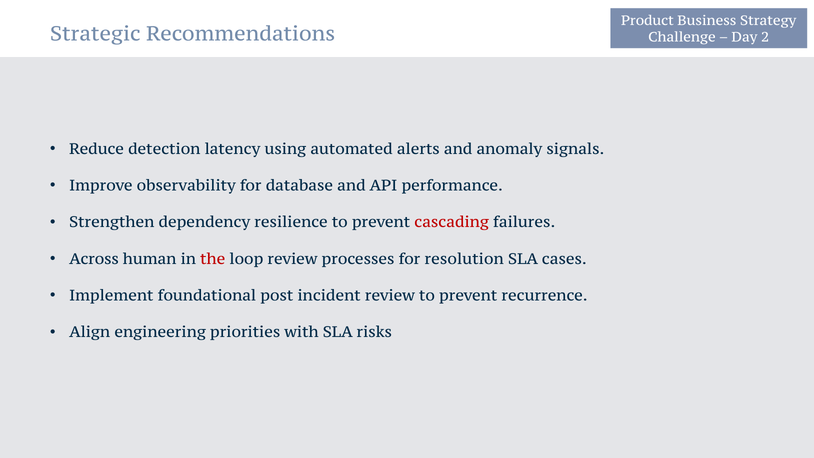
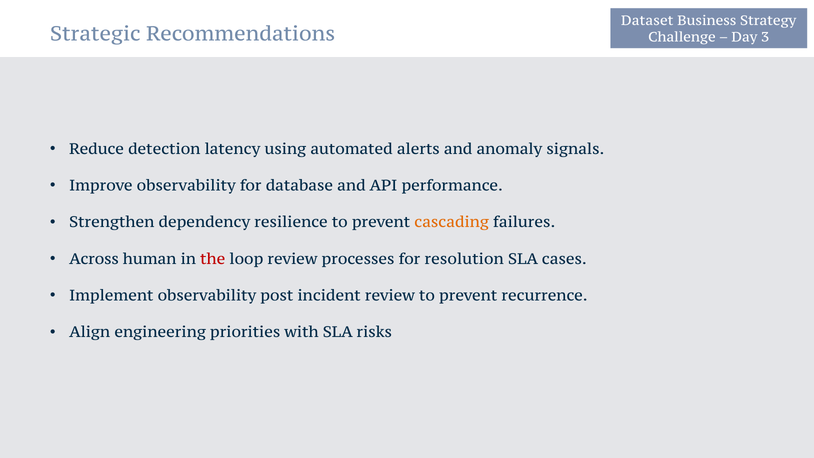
Product: Product -> Dataset (647, 21)
2: 2 -> 3 (765, 37)
cascading colour: red -> orange (452, 222)
Implement foundational: foundational -> observability (207, 296)
